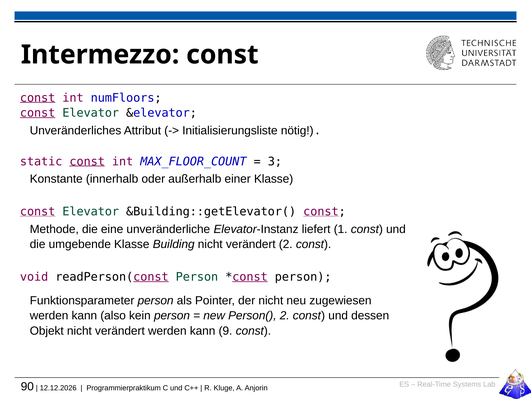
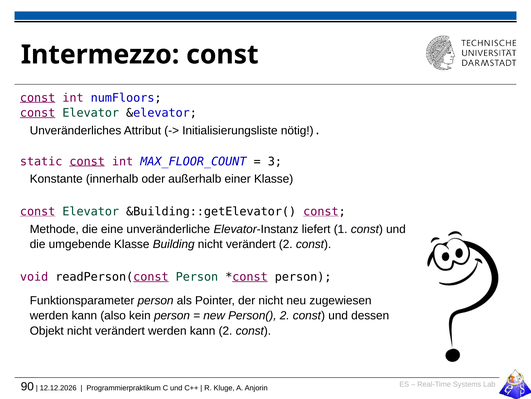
kann 9: 9 -> 2 (225, 330)
